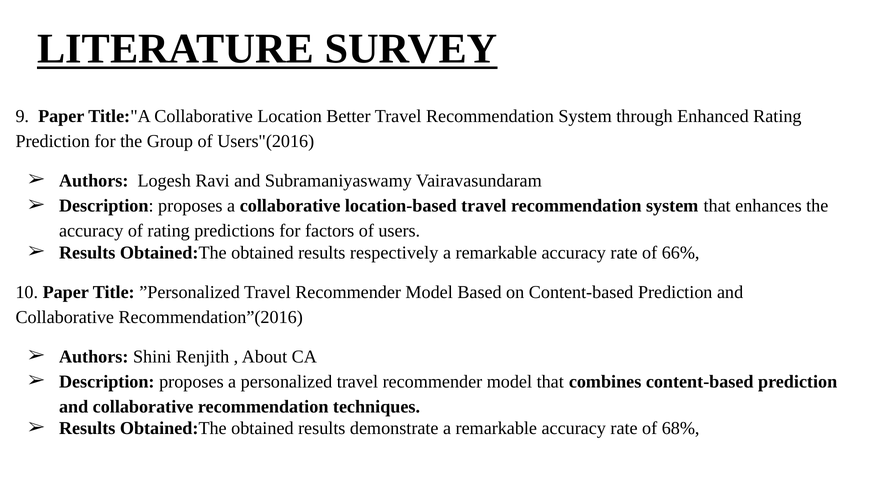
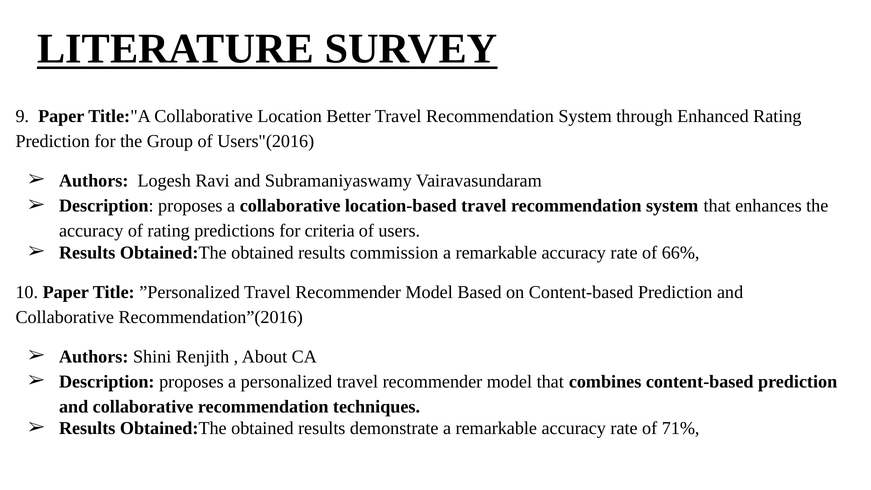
factors: factors -> criteria (330, 231)
respectively: respectively -> commission (394, 253)
68%: 68% -> 71% (681, 428)
